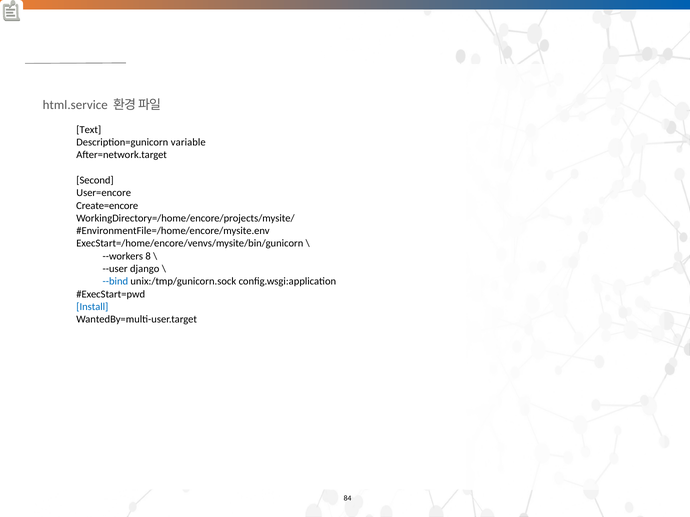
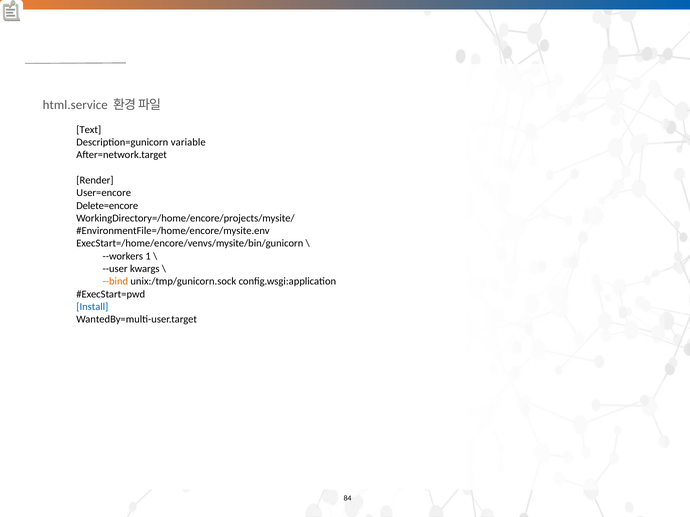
Second: Second -> Render (95, 180)
Create=encore: Create=encore -> Delete=encore (107, 206)
8: 8 -> 1 (148, 256)
django: django -> kwargs (145, 269)
--bind colour: blue -> orange (115, 282)
